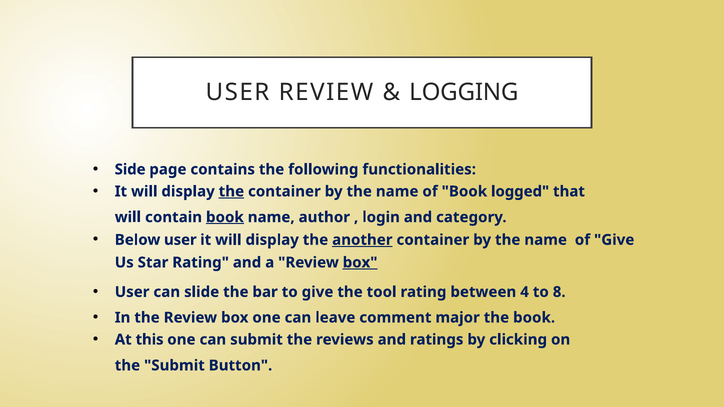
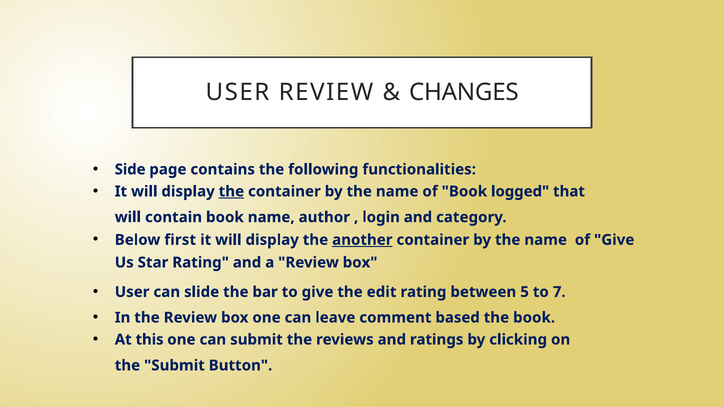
LOGGING: LOGGING -> CHANGES (464, 92)
book underline: present -> none (225, 217)
Below user: user -> first (180, 240)
box underline: present -> none (360, 263)
tool: tool -> edit (382, 292)
4: 4 -> 5 (525, 292)
8: 8 -> 7 (559, 292)
major: major -> based (458, 318)
